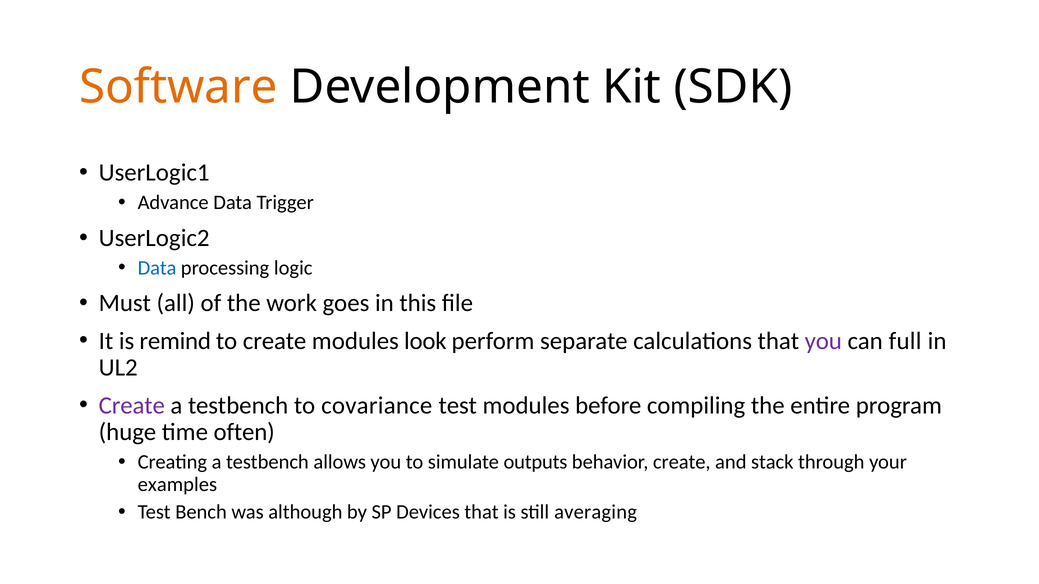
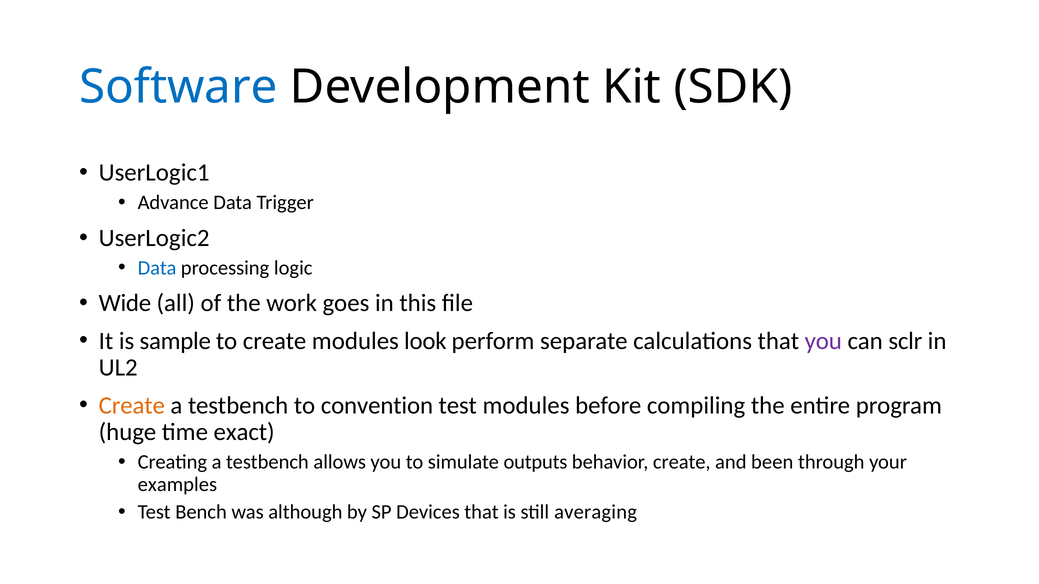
Software colour: orange -> blue (178, 87)
Must: Must -> Wide (125, 303)
remind: remind -> sample (175, 341)
full: full -> sclr (905, 341)
Create colour: purple -> orange (132, 406)
covariance: covariance -> convention (377, 406)
often: often -> exact (244, 433)
stack: stack -> been (772, 463)
